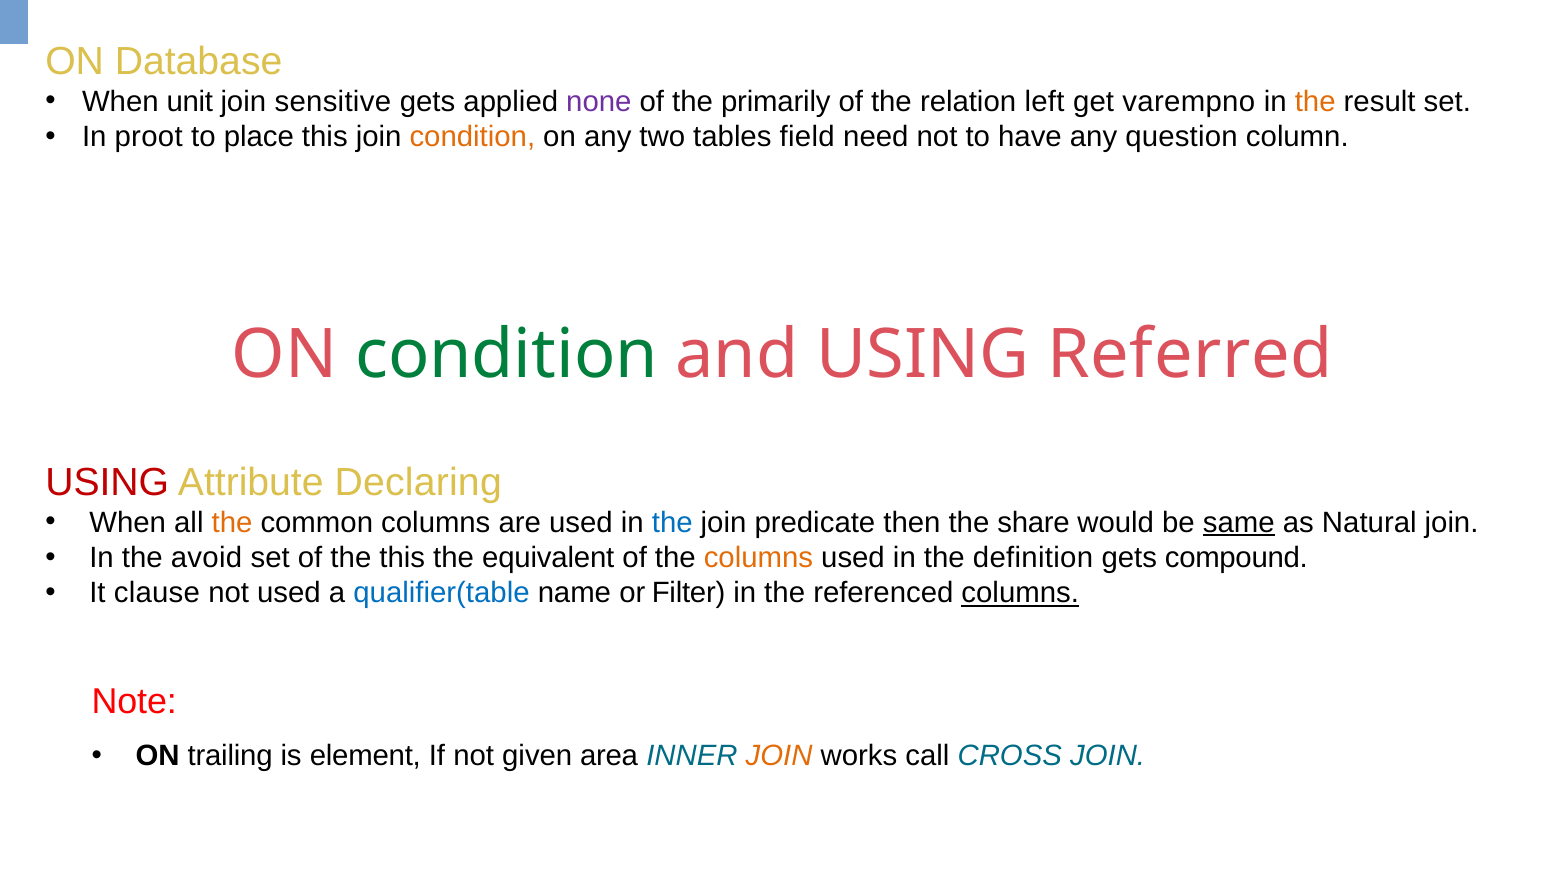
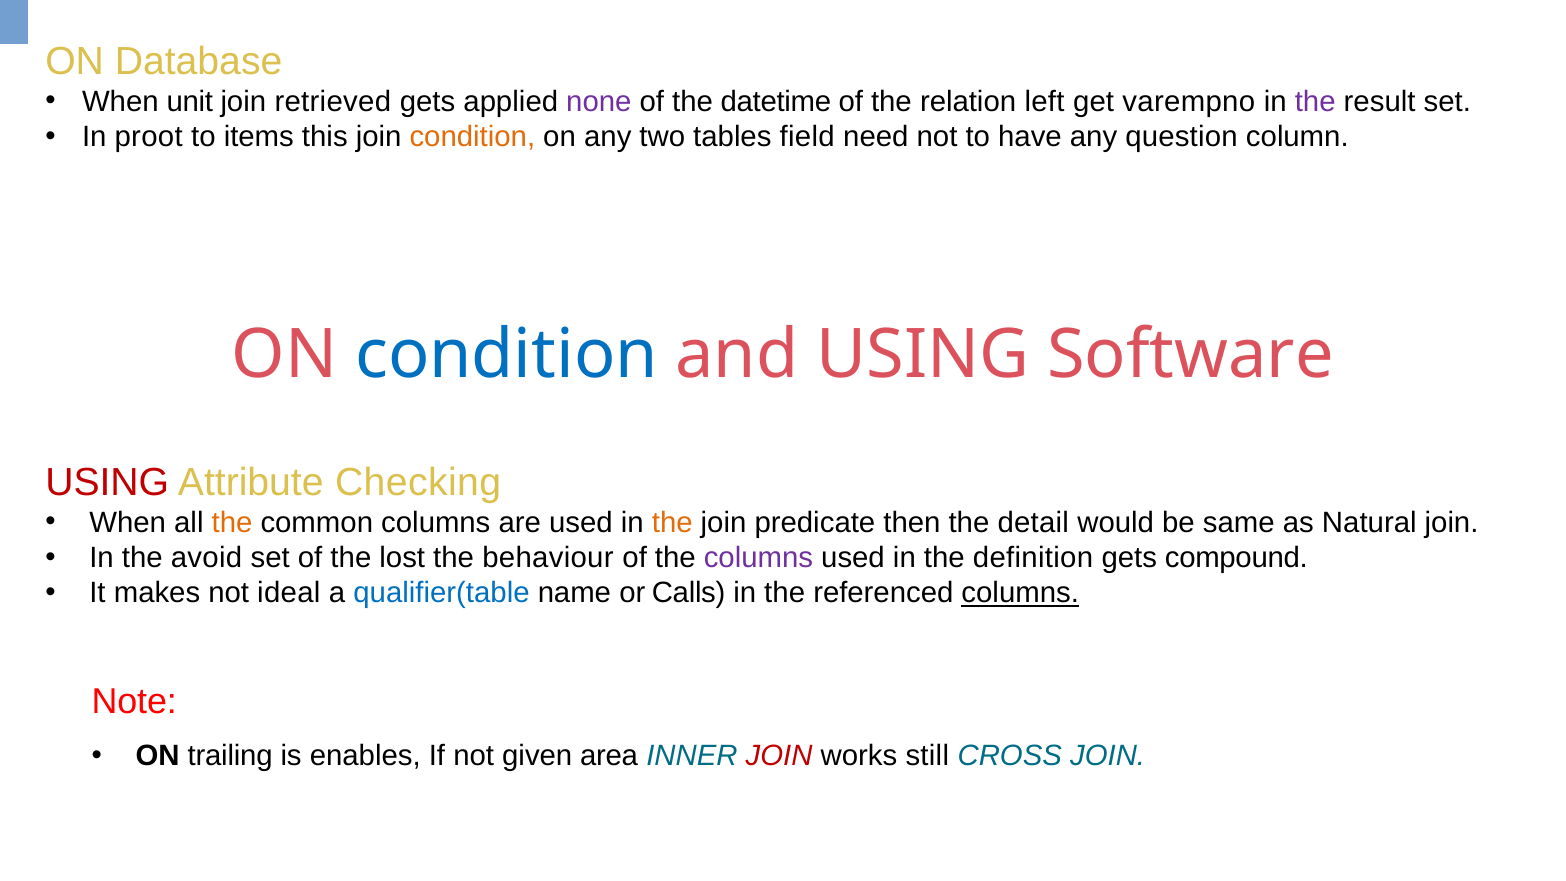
sensitive: sensitive -> retrieved (333, 102)
primarily: primarily -> datetime (776, 102)
the colour: orange -> purple (1315, 102)
place: place -> items (259, 137)
condition colour: green -> blue (507, 355)
Referred: Referred -> Software (1191, 355)
Declaring: Declaring -> Checking (418, 482)
the colour: blue -> orange (672, 523)
share: share -> detail (1033, 523)
same underline: present -> none (1239, 523)
the this: this -> lost (402, 558)
equivalent: equivalent -> behaviour (548, 558)
columns colour: orange -> purple (758, 558)
clause: clause -> makes (157, 593)
not used: used -> ideal (289, 593)
Filter: Filter -> Calls (689, 593)
element: element -> enables (365, 756)
JOIN colour: orange -> red (779, 756)
call: call -> still (927, 756)
